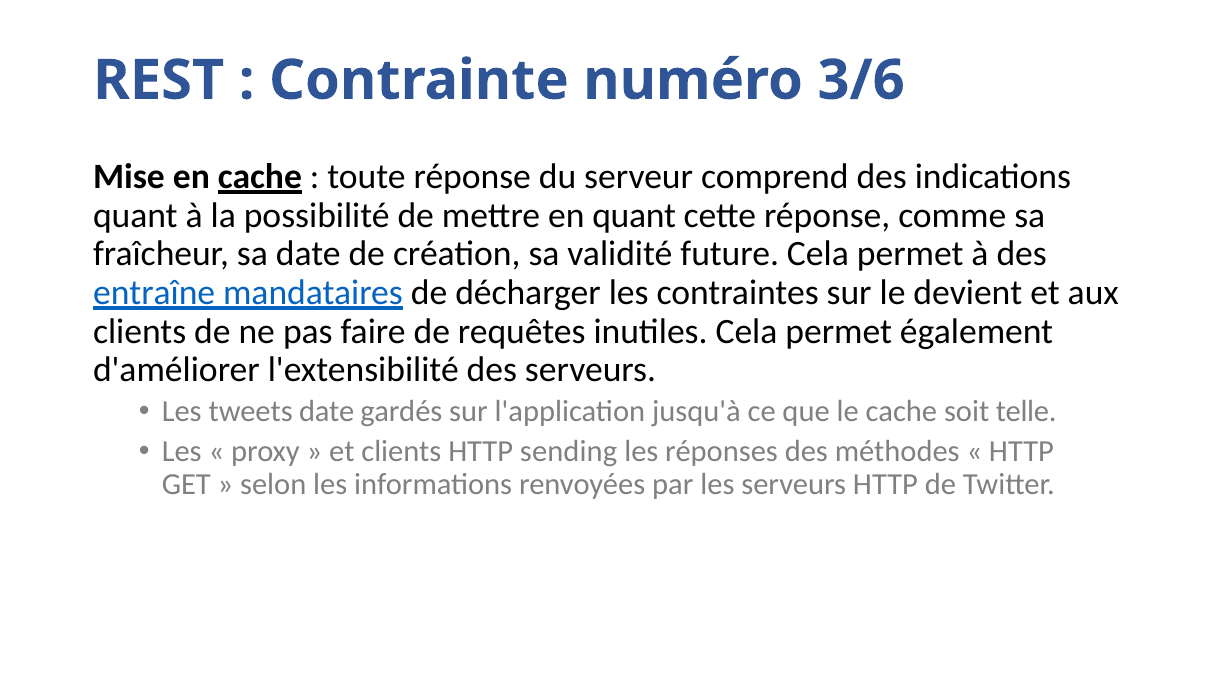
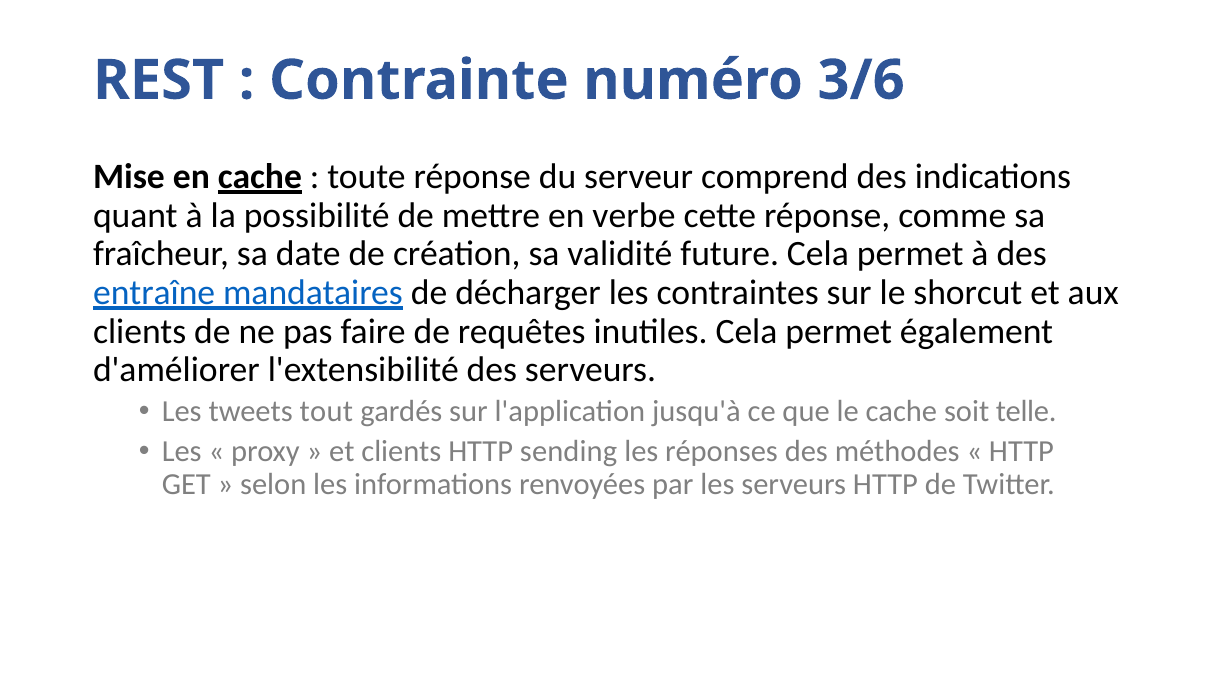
en quant: quant -> verbe (634, 215)
devient: devient -> shorcut (968, 293)
tweets date: date -> tout (326, 412)
